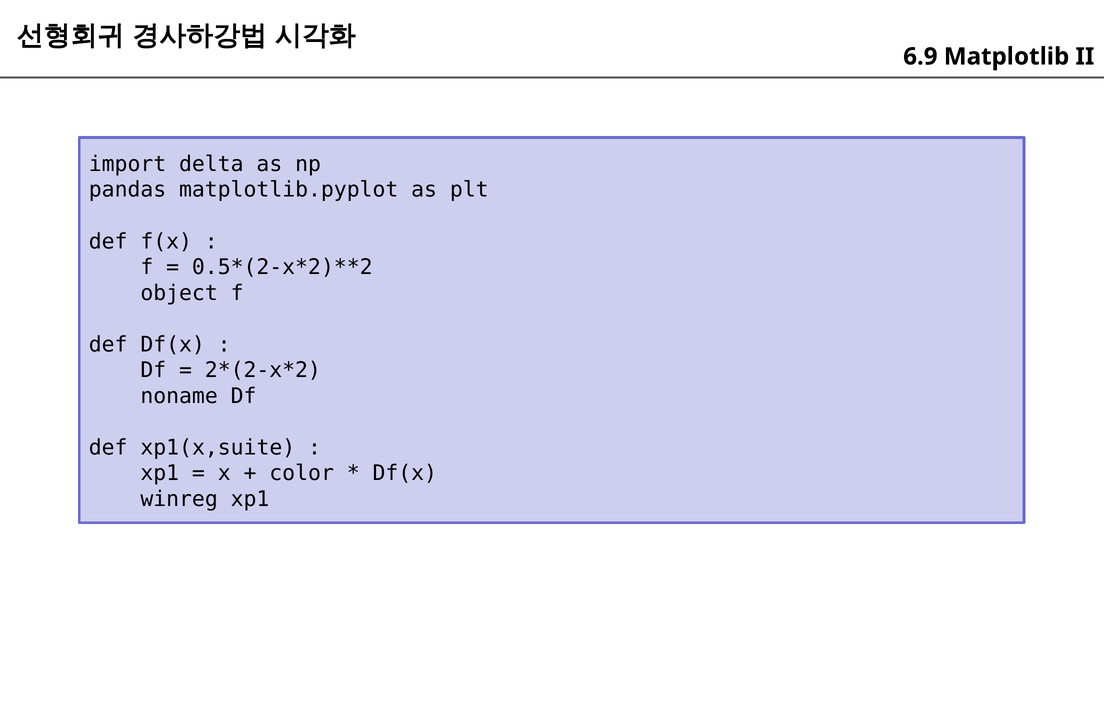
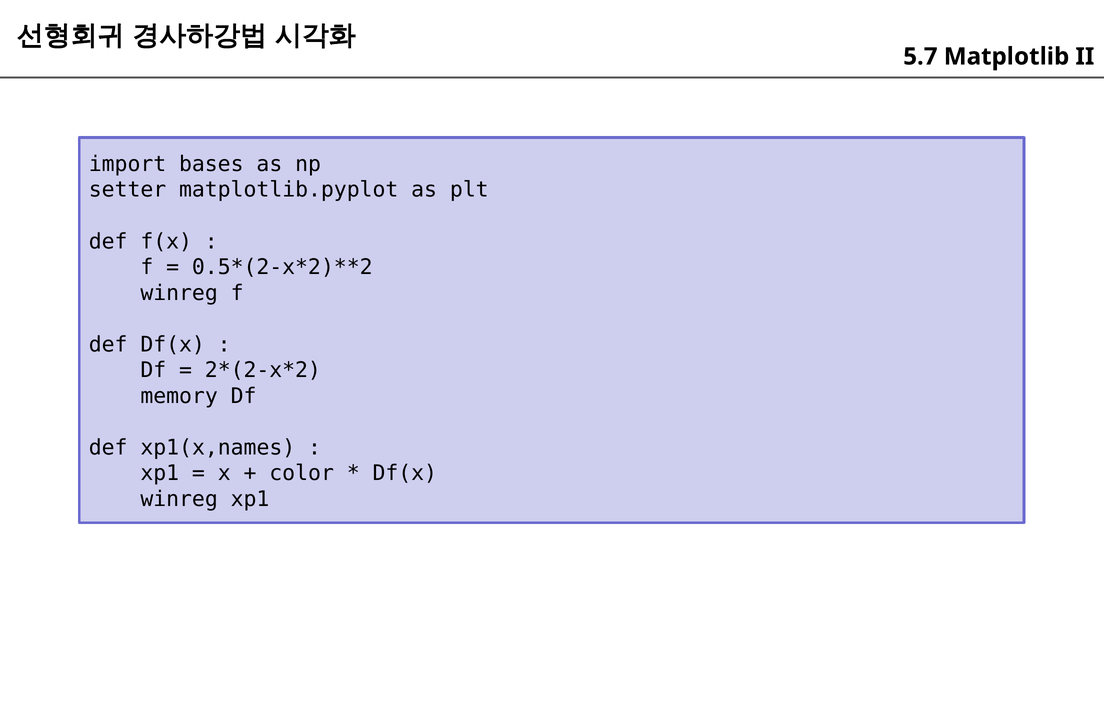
6.9: 6.9 -> 5.7 (920, 57)
delta: delta -> bases (211, 164)
pandas: pandas -> setter (128, 190)
object: object -> winreg (179, 293)
noname: noname -> memory (179, 396)
xp1(x,suite: xp1(x,suite -> xp1(x,names (218, 448)
